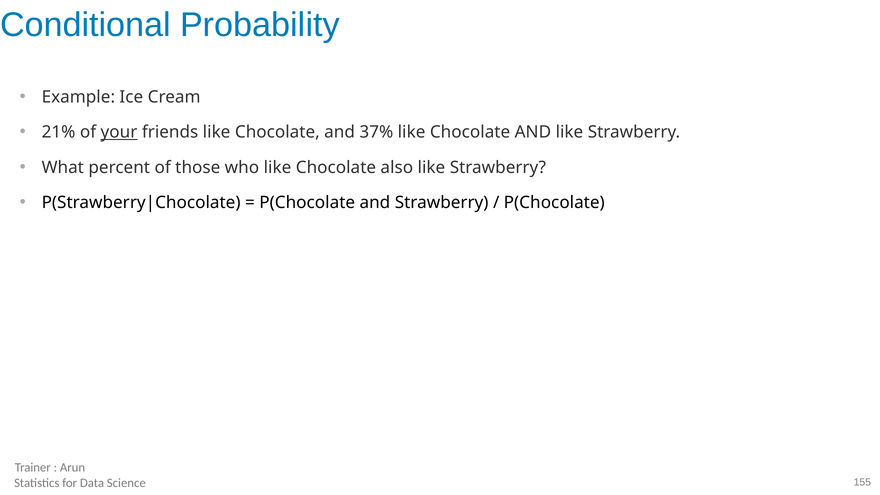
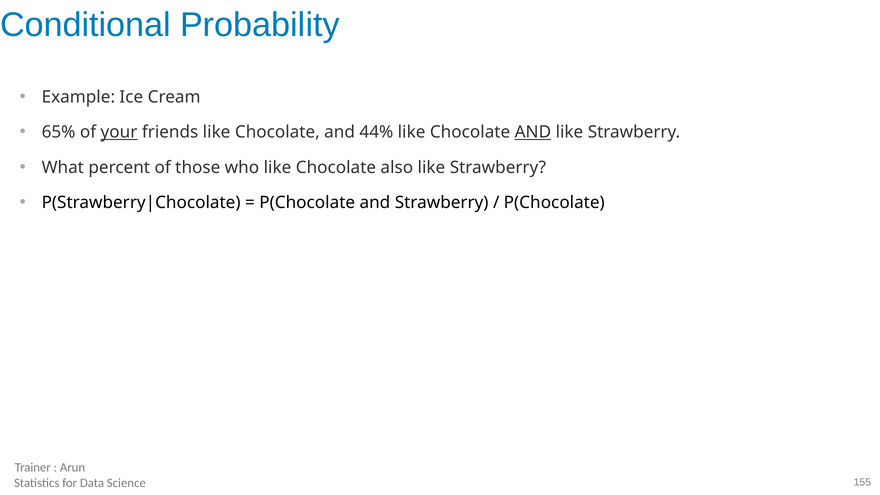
21%: 21% -> 65% (59, 132)
37%: 37% -> 44% (376, 132)
AND underline: none -> present (533, 132)
